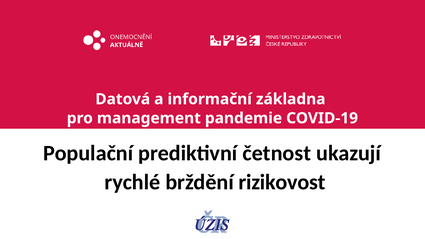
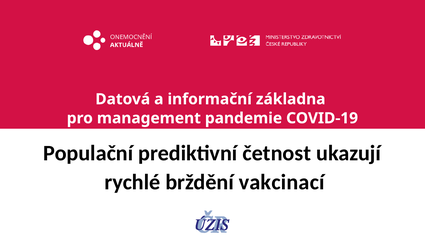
rizikovost: rizikovost -> vakcinací (282, 182)
